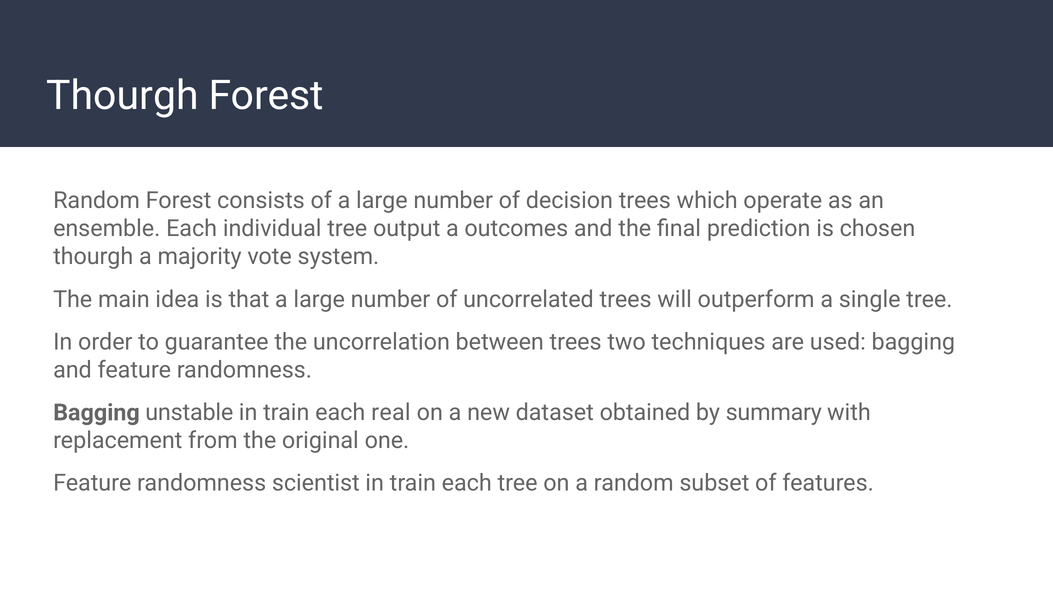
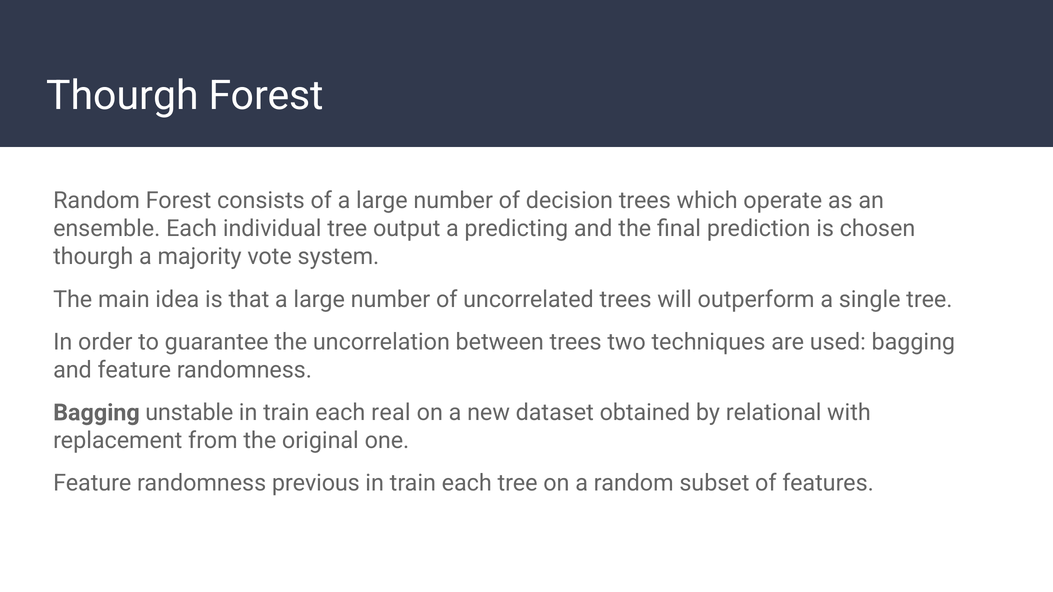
outcomes: outcomes -> predicting (516, 229)
summary: summary -> relational (774, 413)
scientist: scientist -> previous (316, 484)
